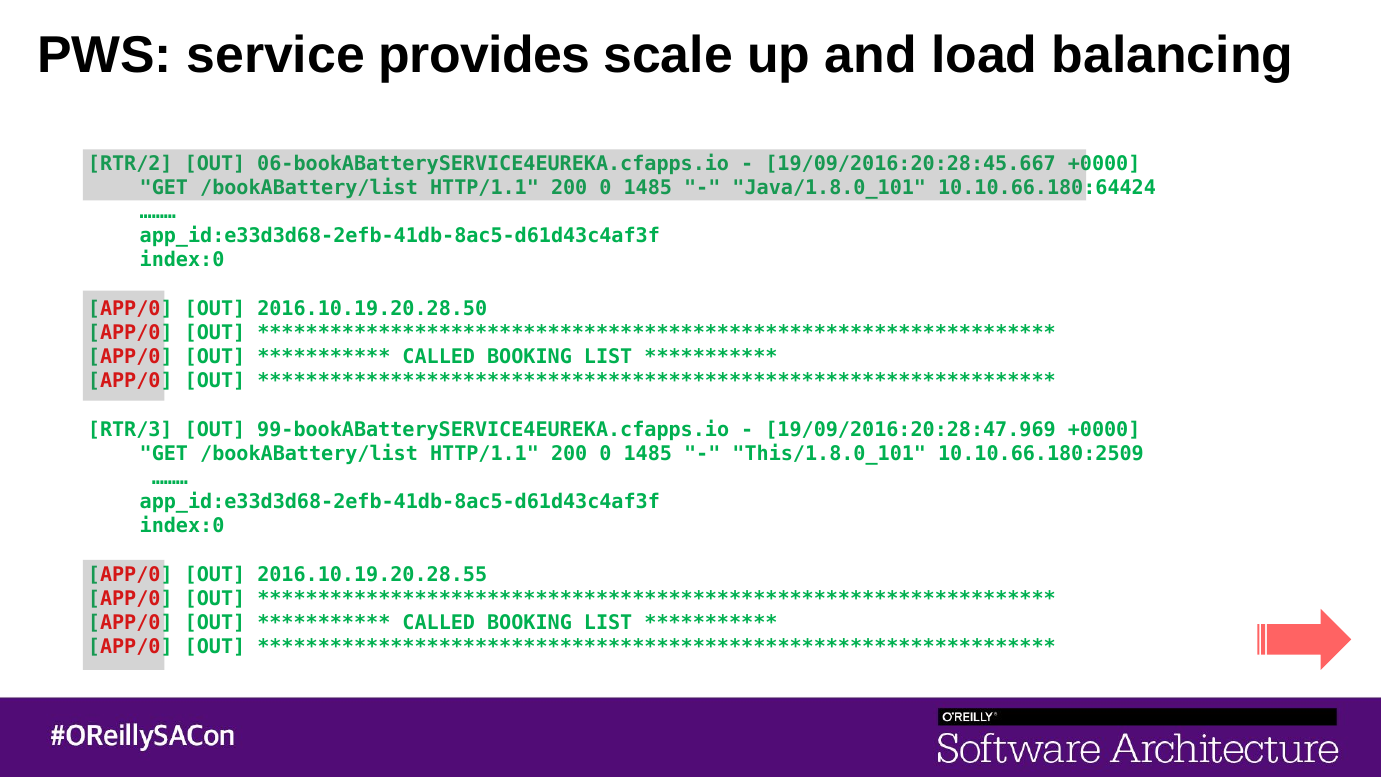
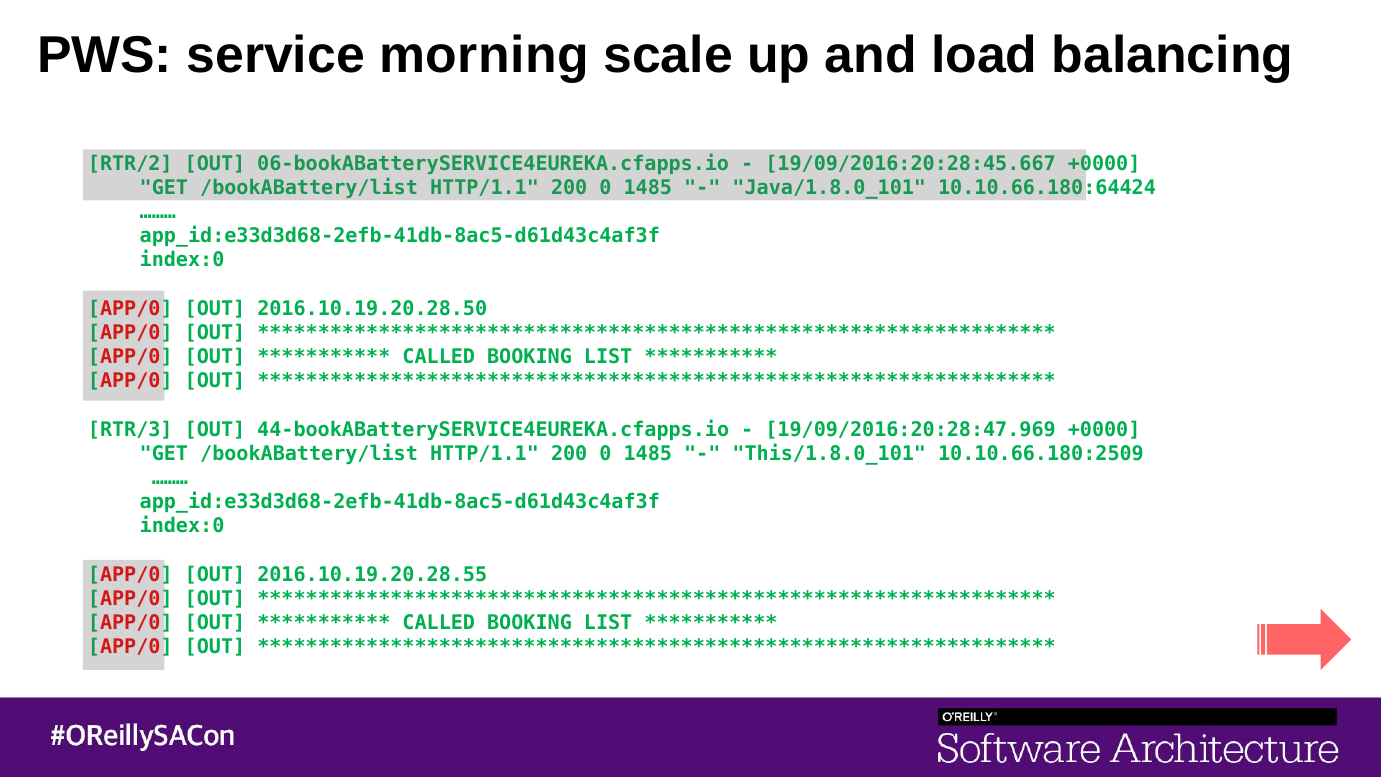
provides: provides -> morning (484, 56)
99-bookABatterySERVICE4EUREKA.cfapps.io: 99-bookABatterySERVICE4EUREKA.cfapps.io -> 44-bookABatterySERVICE4EUREKA.cfapps.io (493, 429)
